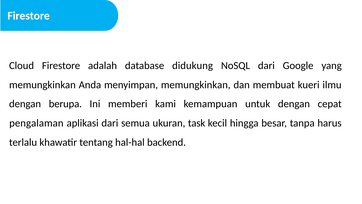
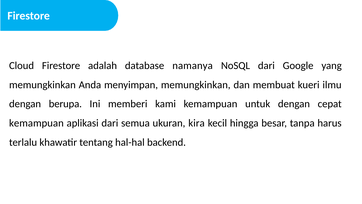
didukung: didukung -> namanya (193, 65)
pengalaman: pengalaman -> kemampuan (36, 123)
task: task -> kira (197, 123)
